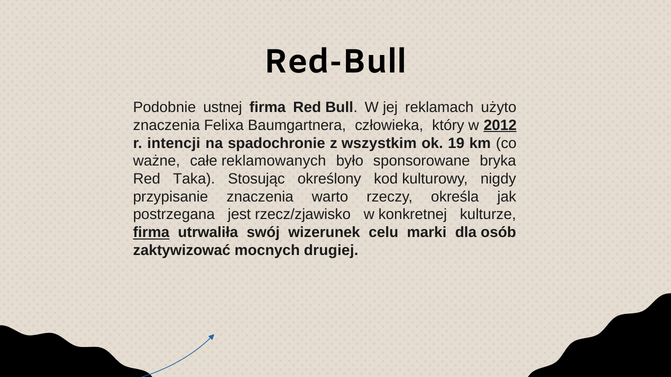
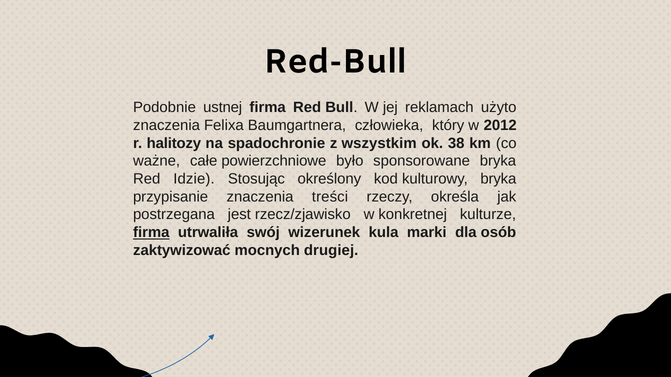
2012 underline: present -> none (500, 125)
intencji: intencji -> halitozy (174, 143)
19: 19 -> 38 (456, 143)
reklamowanych: reklamowanych -> powierzchniowe (274, 161)
Taka: Taka -> Idzie (194, 179)
kulturowy nigdy: nigdy -> bryka (498, 179)
warto: warto -> treści (330, 197)
celu: celu -> kula (384, 233)
